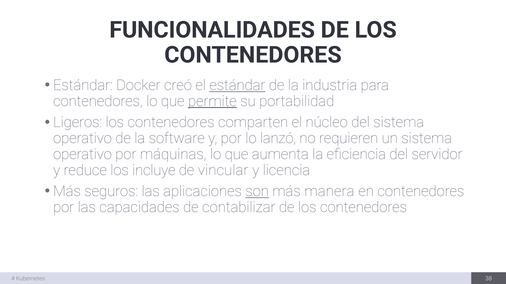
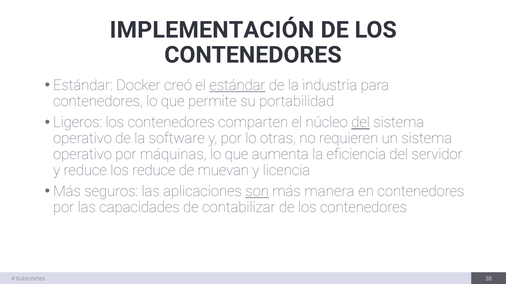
FUNCIONALIDADES: FUNCIONALIDADES -> IMPLEMENTACIÓN (212, 30)
permite underline: present -> none (212, 101)
del underline: none -> present (361, 123)
lanzó: lanzó -> otras (278, 139)
los incluye: incluye -> reduce (154, 171)
vincular: vincular -> muevan (223, 171)
